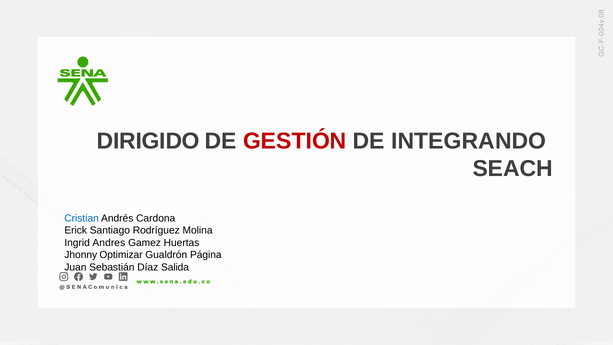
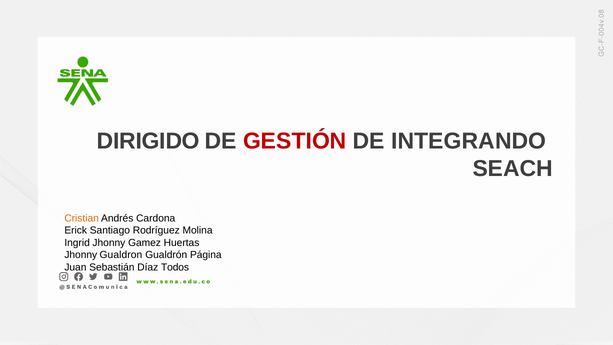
Cristian colour: blue -> orange (82, 218)
Ingrid Andres: Andres -> Jhonny (109, 243)
Optimizar: Optimizar -> Gualdron (121, 255)
Salida: Salida -> Todos (175, 267)
